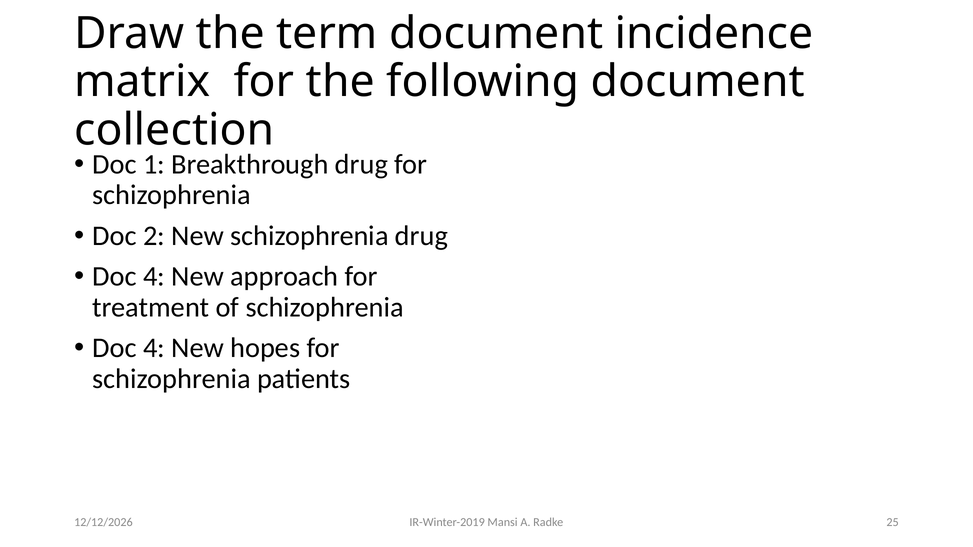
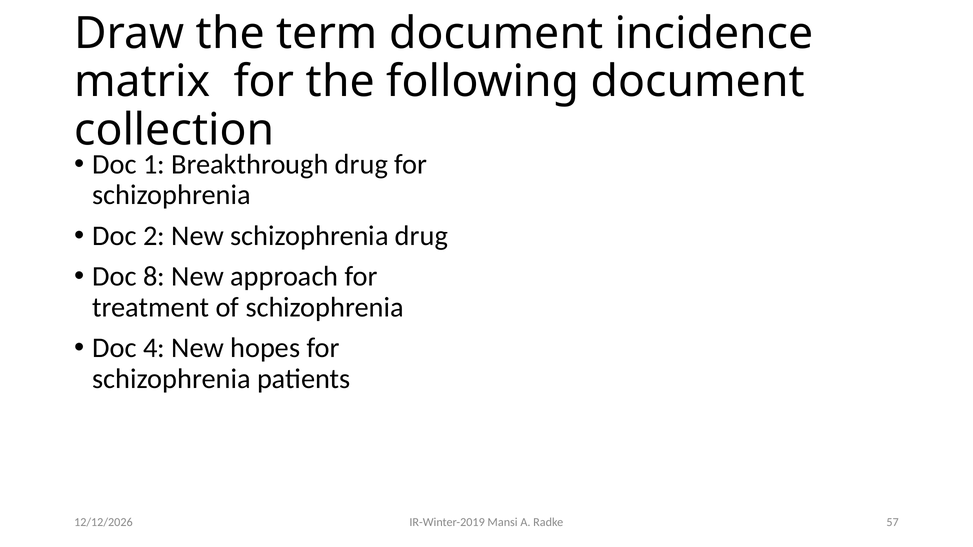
4: 4 -> 8 (154, 277)
25: 25 -> 57 (893, 523)
